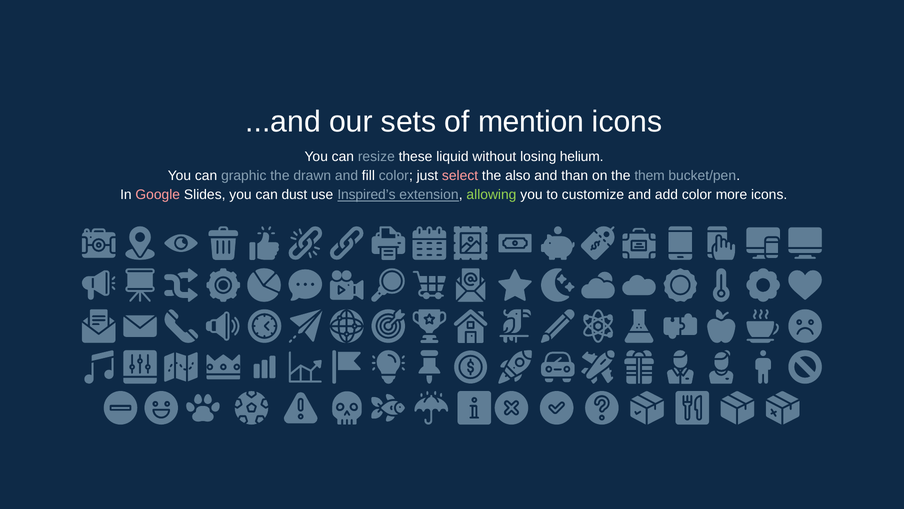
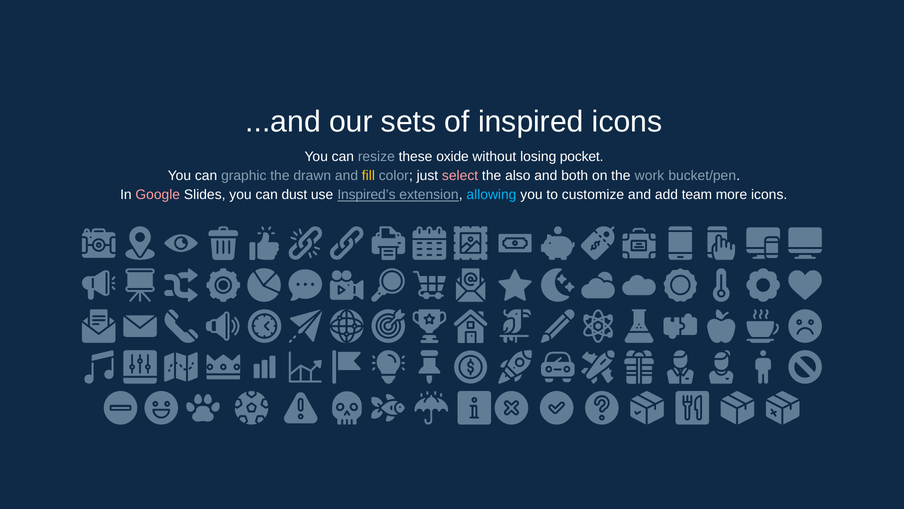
mention: mention -> inspired (531, 122)
liquid: liquid -> oxide (453, 157)
helium: helium -> pocket (582, 157)
fill colour: white -> yellow (368, 176)
than: than -> both (575, 176)
them: them -> work (649, 176)
allowing colour: light green -> light blue (491, 195)
add color: color -> team (697, 195)
